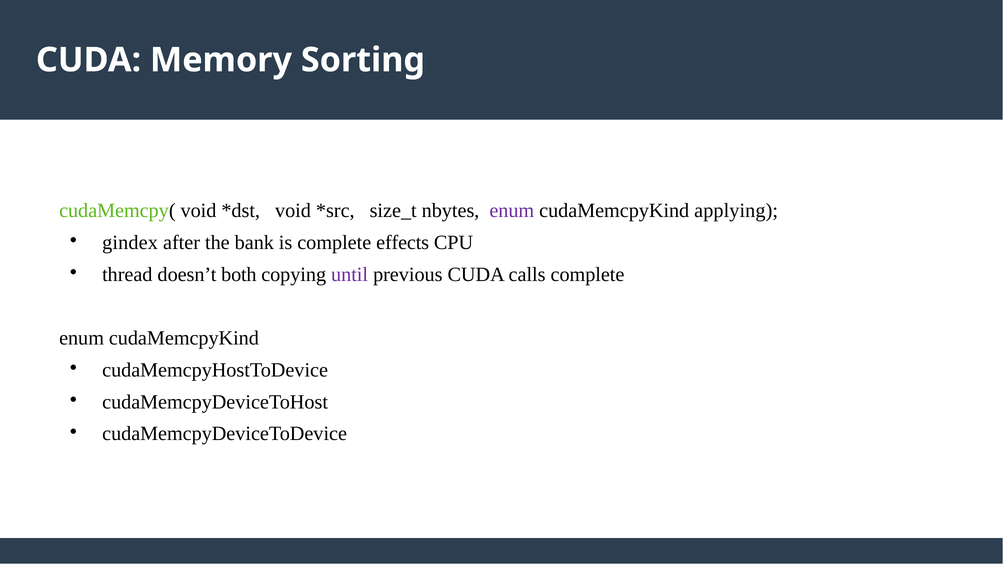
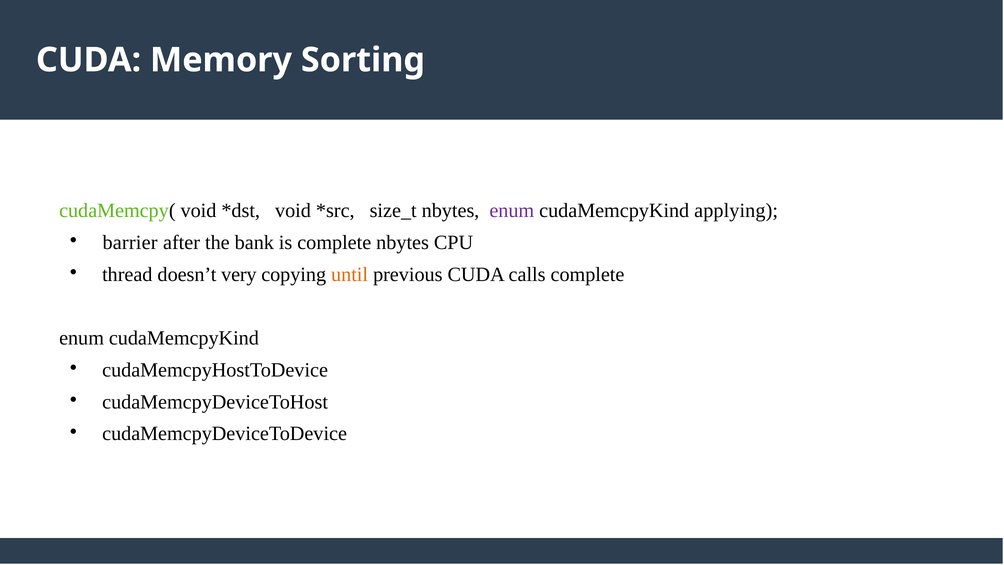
gindex: gindex -> barrier (130, 243)
complete effects: effects -> nbytes (403, 243)
both: both -> very (239, 274)
until colour: purple -> orange (350, 274)
